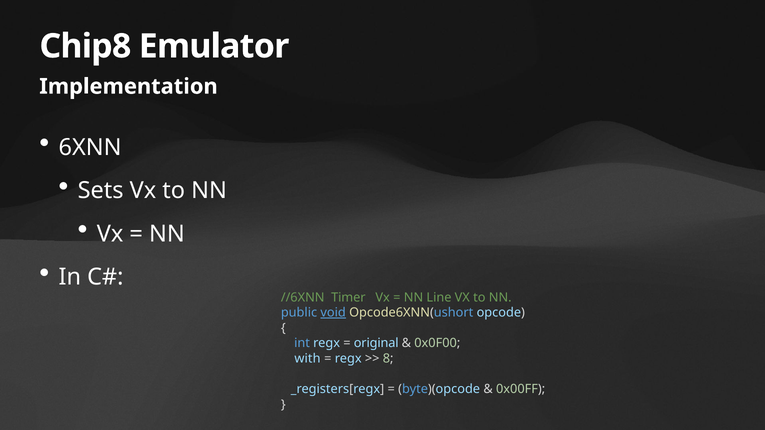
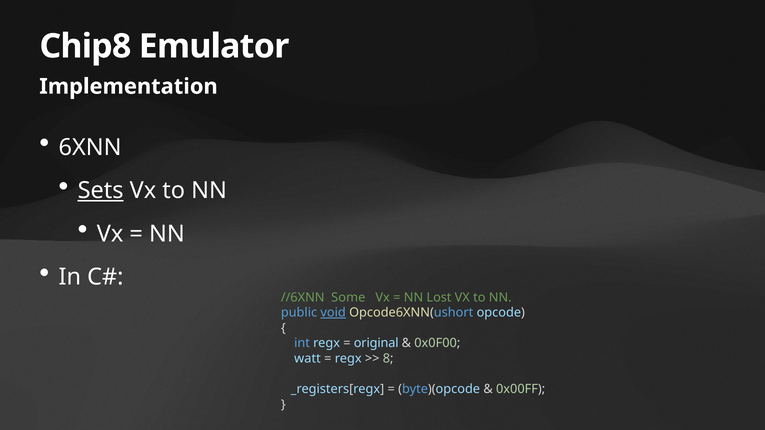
Sets underline: none -> present (101, 191)
Timer: Timer -> Some (348, 298)
Line: Line -> Lost (439, 298)
with: with -> watt (307, 359)
